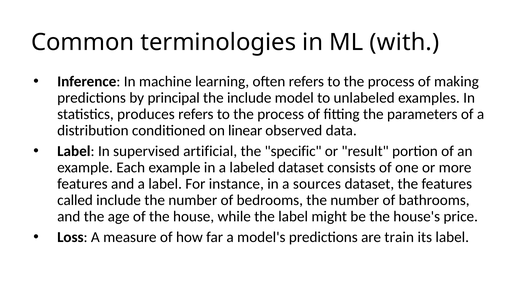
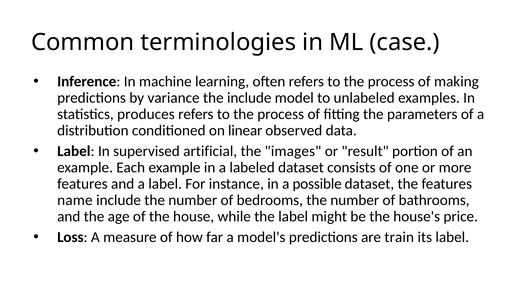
with: with -> case (405, 42)
principal: principal -> variance (174, 98)
specific: specific -> images (293, 151)
sources: sources -> possible (317, 184)
called: called -> name (75, 201)
